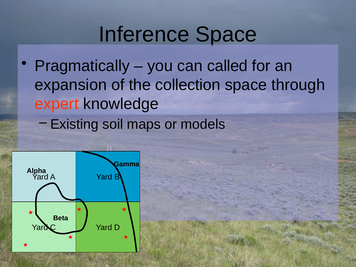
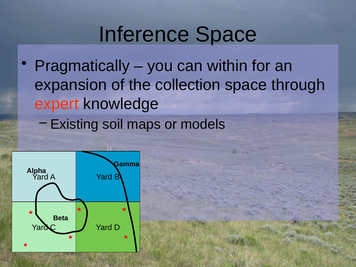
called: called -> within (227, 66)
